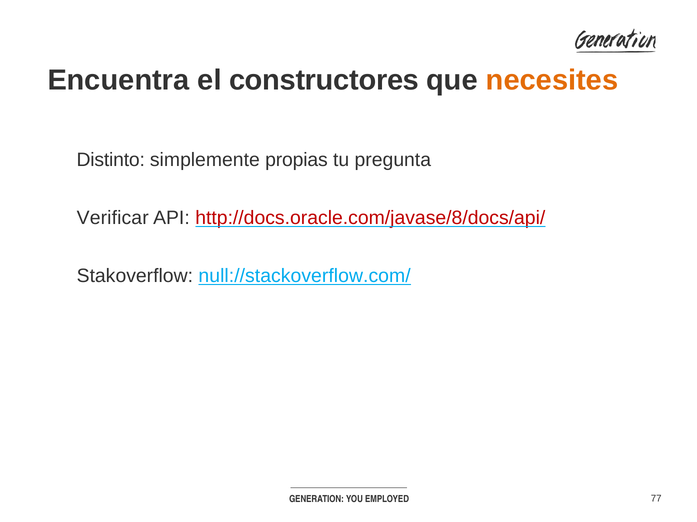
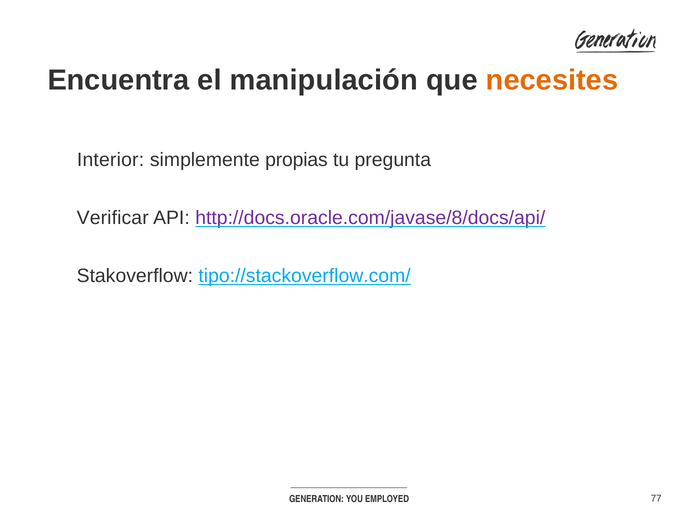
constructores: constructores -> manipulación (324, 80)
Distinto: Distinto -> Interior (111, 160)
http://docs.oracle.com/javase/8/docs/api/ colour: red -> purple (370, 218)
null://stackoverflow.com/: null://stackoverflow.com/ -> tipo://stackoverflow.com/ (305, 276)
